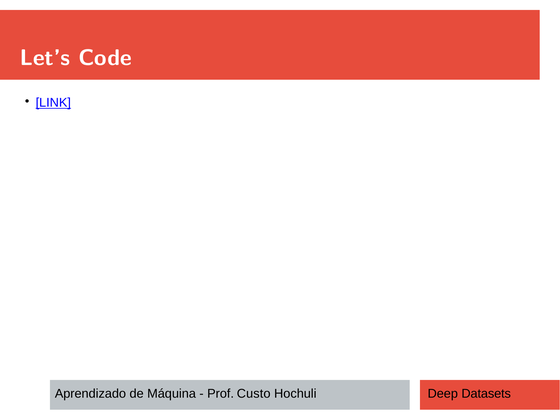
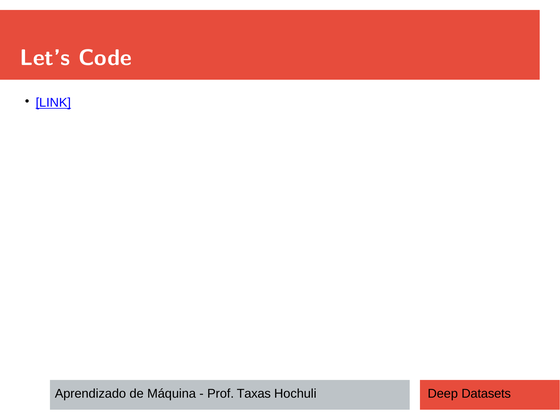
Custo: Custo -> Taxas (254, 394)
